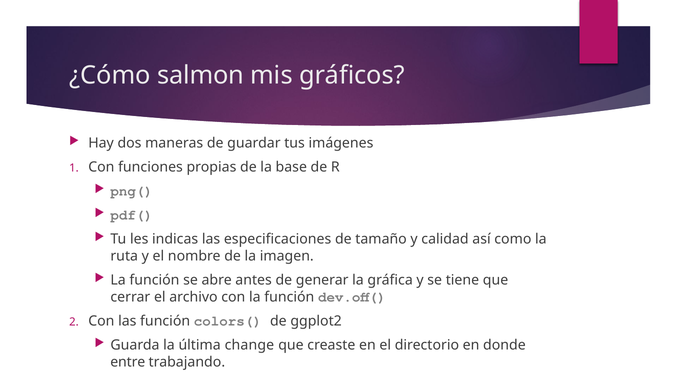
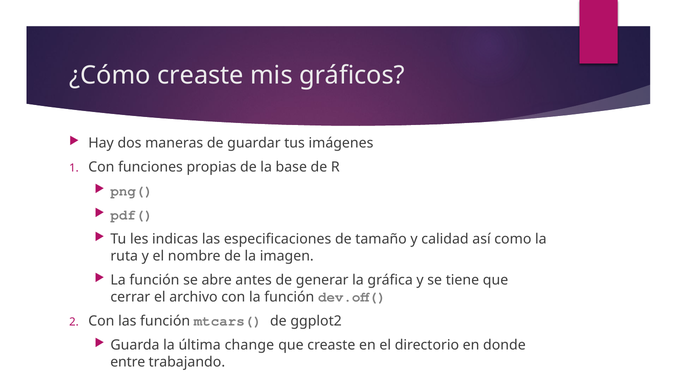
¿Cómo salmon: salmon -> creaste (200, 75)
colors(: colors( -> mtcars( (228, 321)
